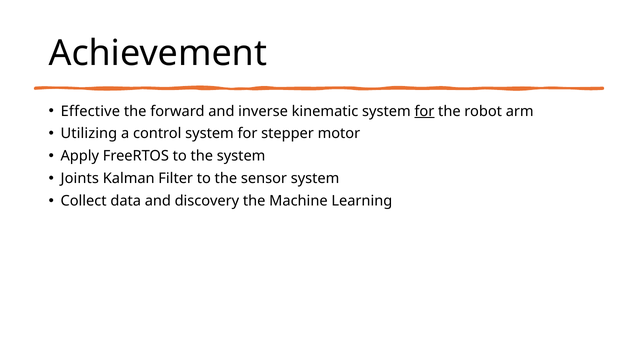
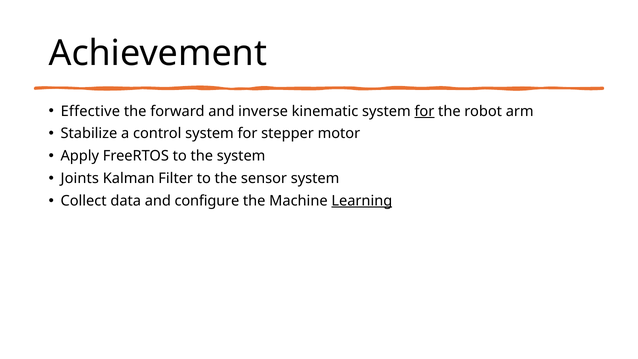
Utilizing: Utilizing -> Stabilize (89, 134)
discovery: discovery -> configure (207, 201)
Learning underline: none -> present (362, 201)
